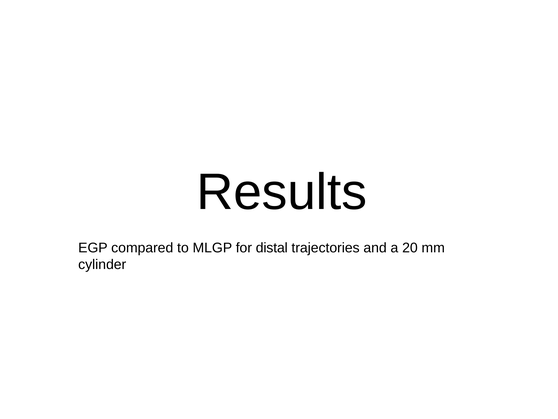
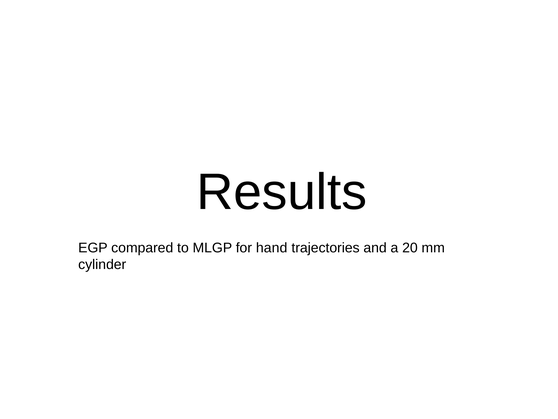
distal: distal -> hand (272, 248)
